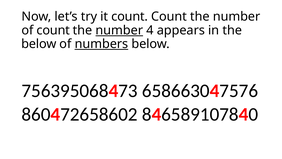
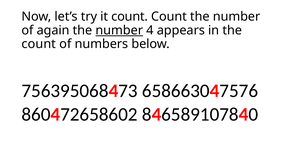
of count: count -> again (53, 30)
below: below -> count (39, 44)
numbers underline: present -> none (101, 44)
